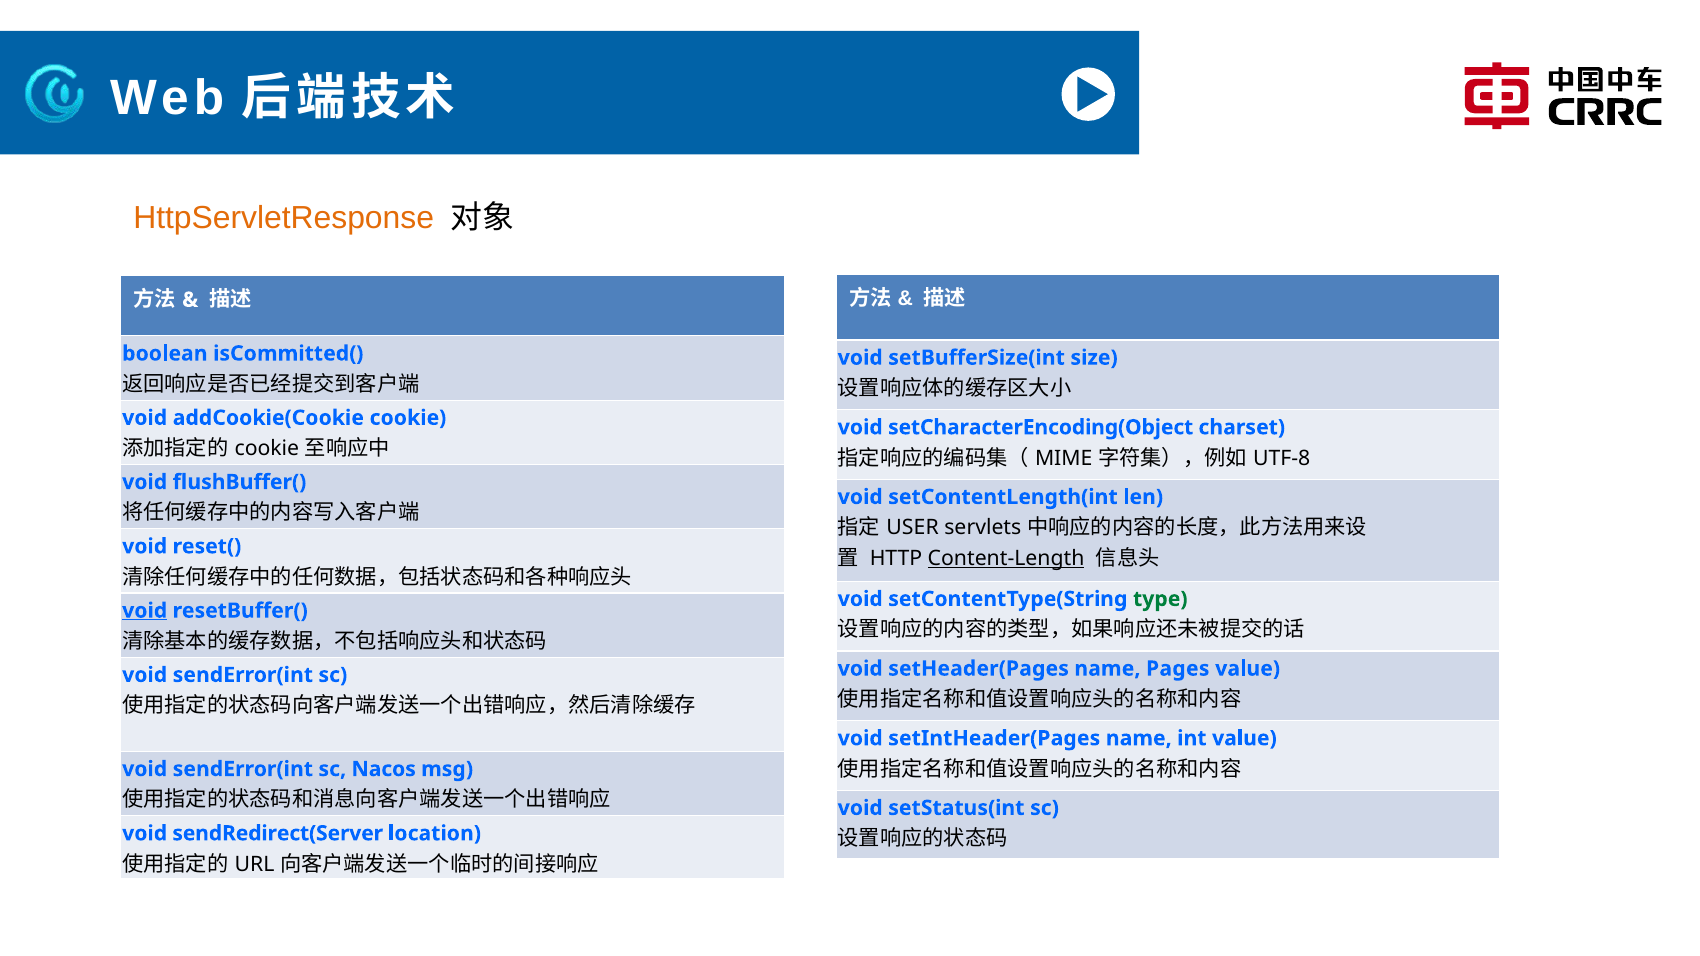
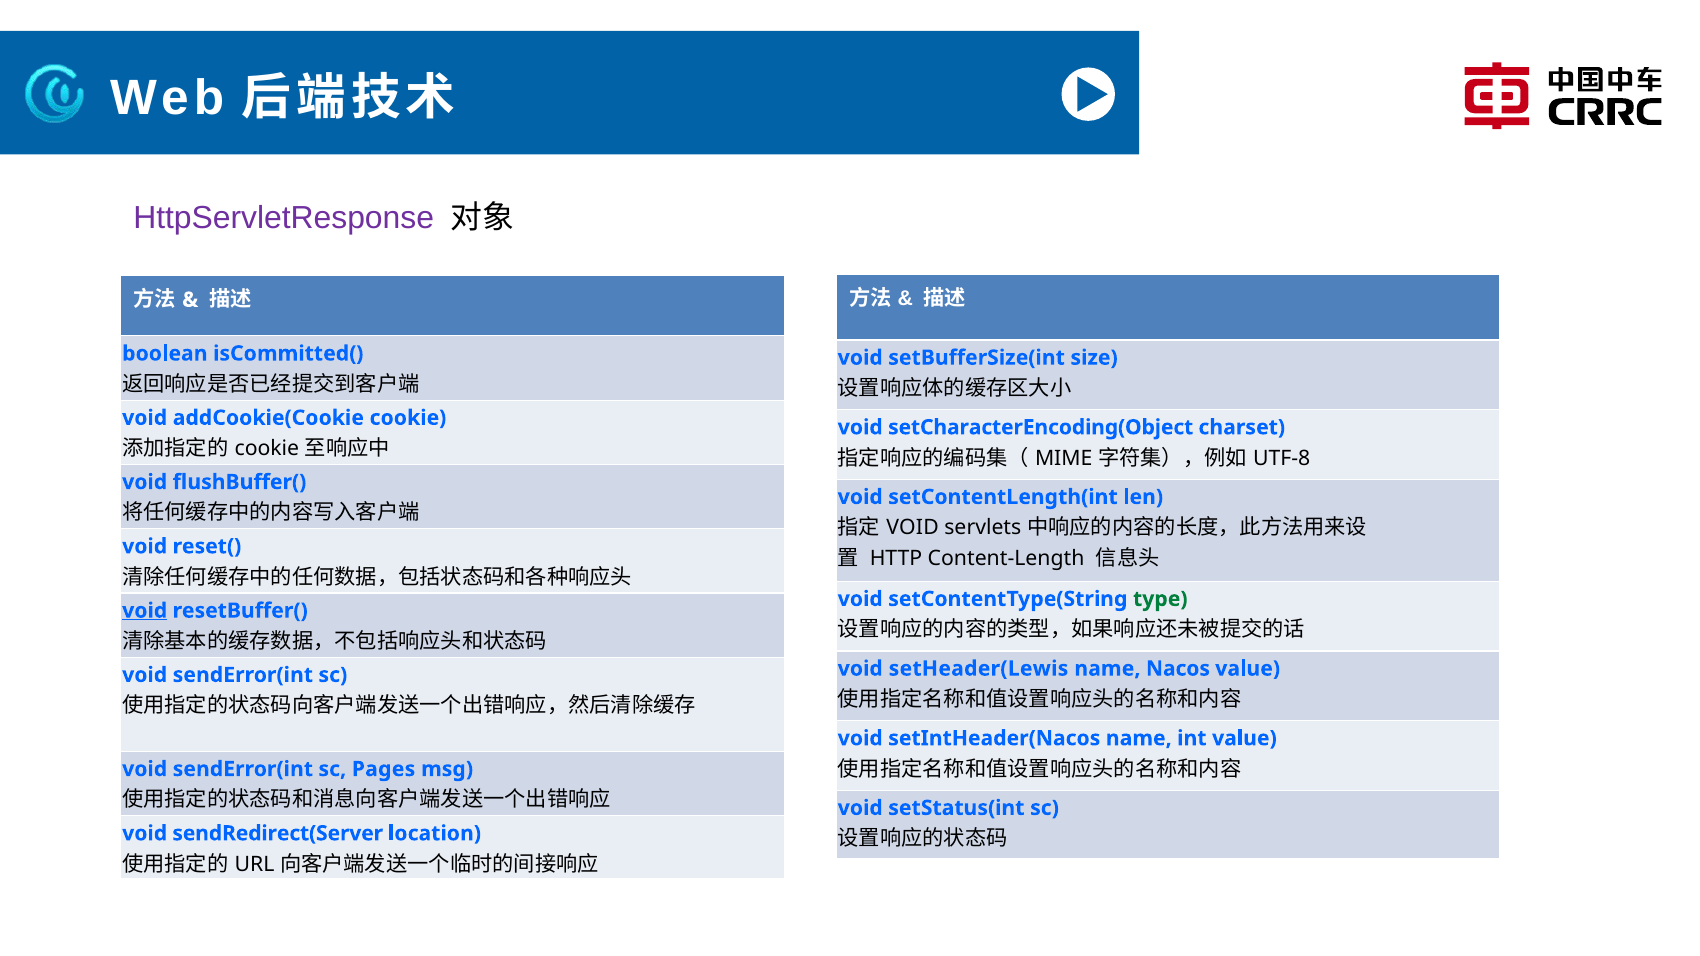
HttpServletResponse colour: orange -> purple (284, 218)
USER: USER -> VOID (913, 528)
Content-Length underline: present -> none (1006, 559)
setHeader(Pages: setHeader(Pages -> setHeader(Lewis (978, 669)
Pages: Pages -> Nacos (1178, 669)
setIntHeader(Pages: setIntHeader(Pages -> setIntHeader(Nacos (994, 738)
Nacos: Nacos -> Pages (384, 769)
